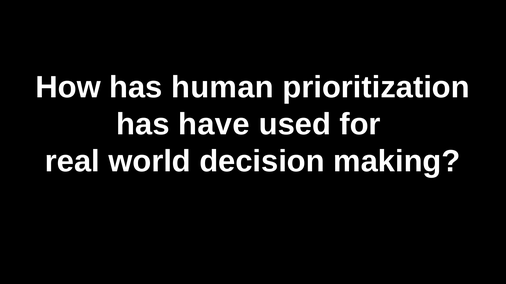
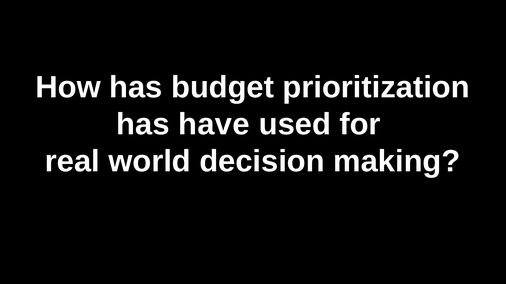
human: human -> budget (223, 87)
